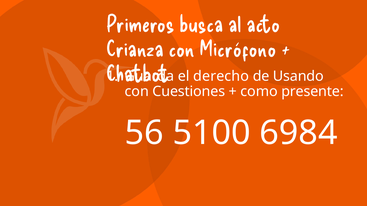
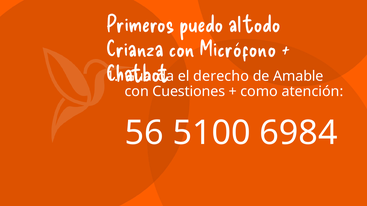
busca: busca -> puedo (201, 25)
acto: acto -> todo (263, 25)
Usando: Usando -> Amable (298, 76)
presente: presente -> atención (312, 92)
